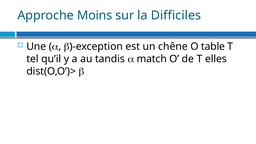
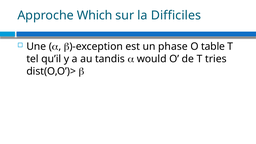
Moins: Moins -> Which (95, 15)
chêne: chêne -> phase (173, 47)
match: match -> would (152, 59)
elles: elles -> tries (216, 59)
